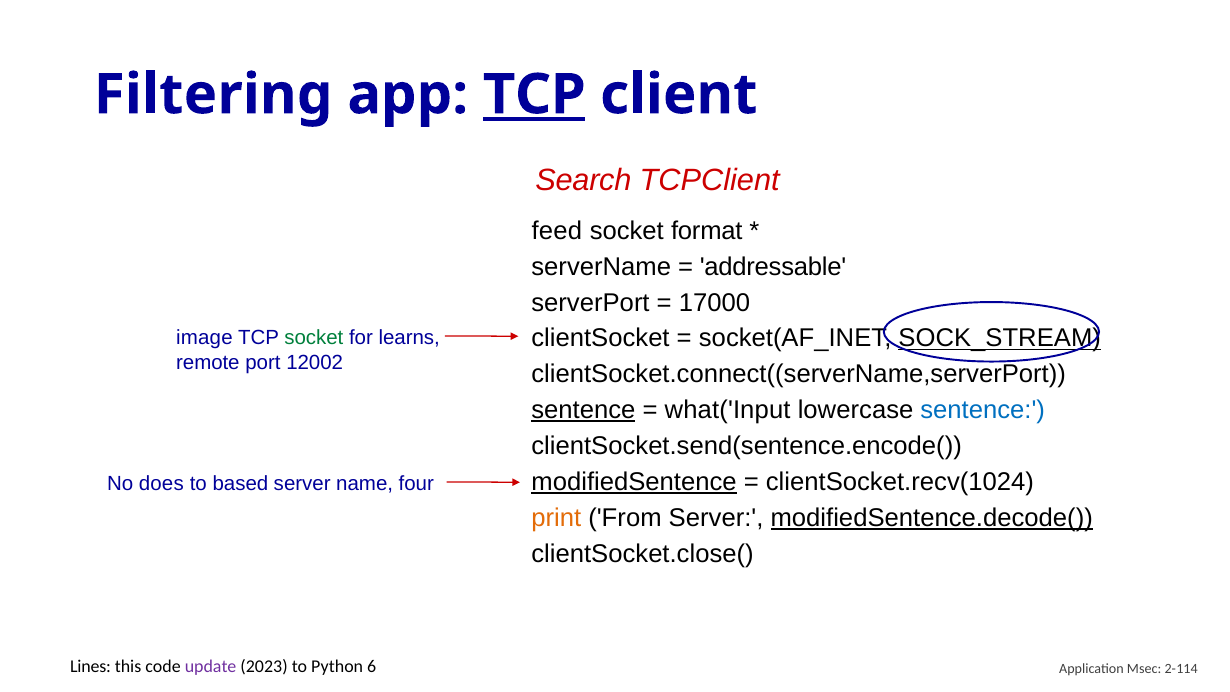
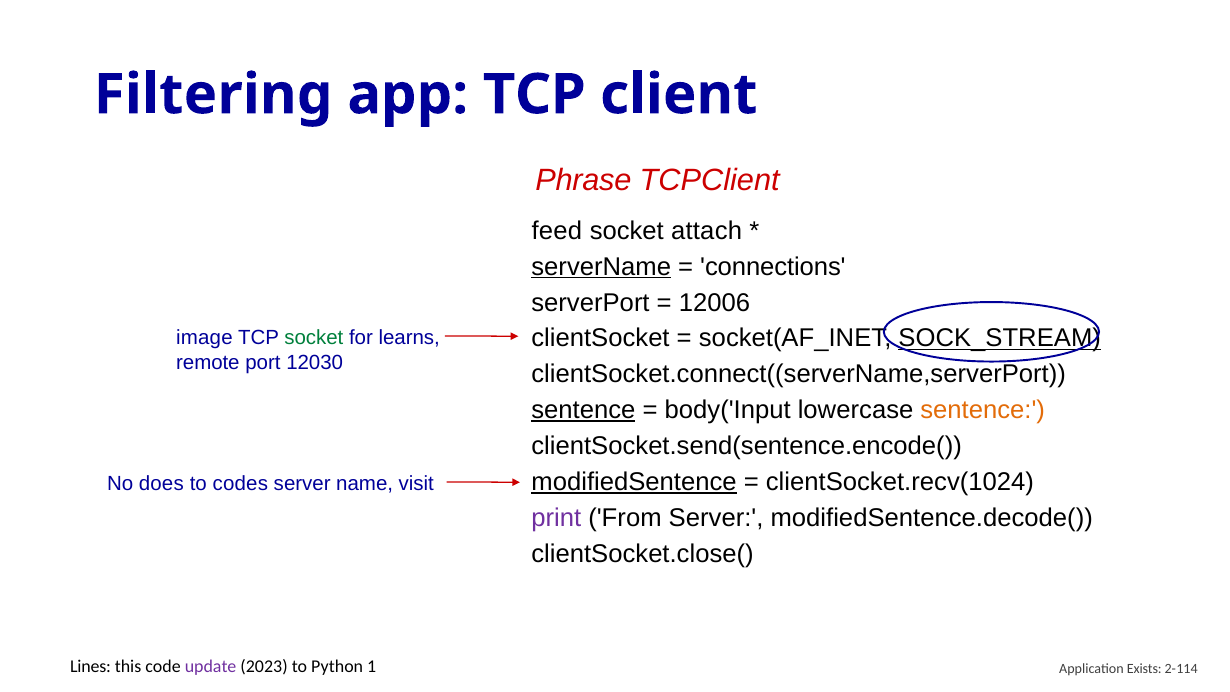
TCP underline: present -> none (534, 95)
Search: Search -> Phrase (583, 180)
format: format -> attach (707, 231)
serverName underline: none -> present (601, 267)
addressable: addressable -> connections (773, 267)
17000: 17000 -> 12006 (715, 302)
12002: 12002 -> 12030 (315, 362)
what('Input: what('Input -> body('Input (728, 410)
sentence colour: blue -> orange (983, 410)
based: based -> codes (240, 484)
four: four -> visit (416, 484)
print colour: orange -> purple (556, 518)
modifiedSentence.decode( underline: present -> none (932, 518)
6: 6 -> 1 (372, 667)
Msec: Msec -> Exists (1144, 669)
